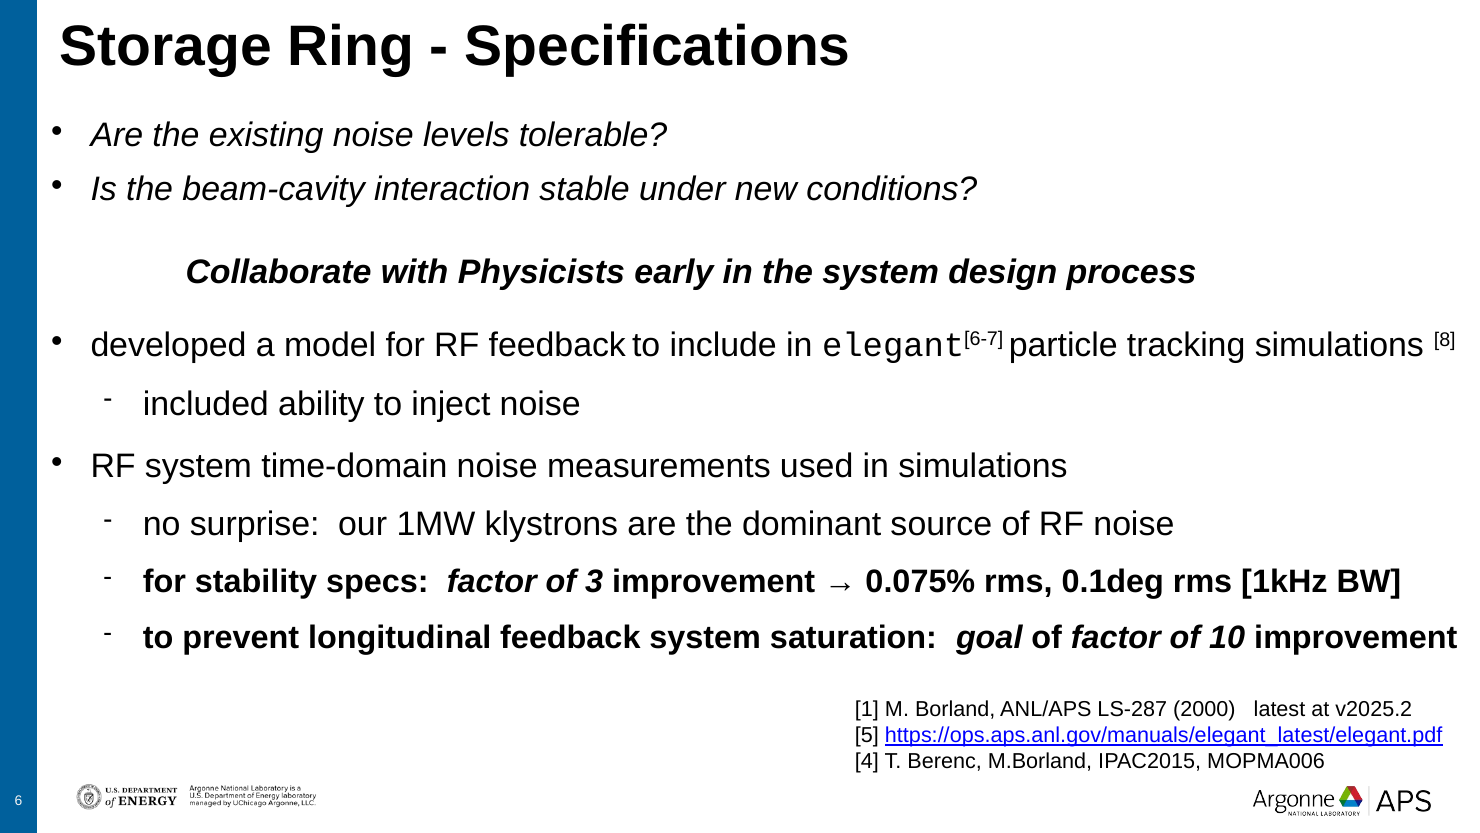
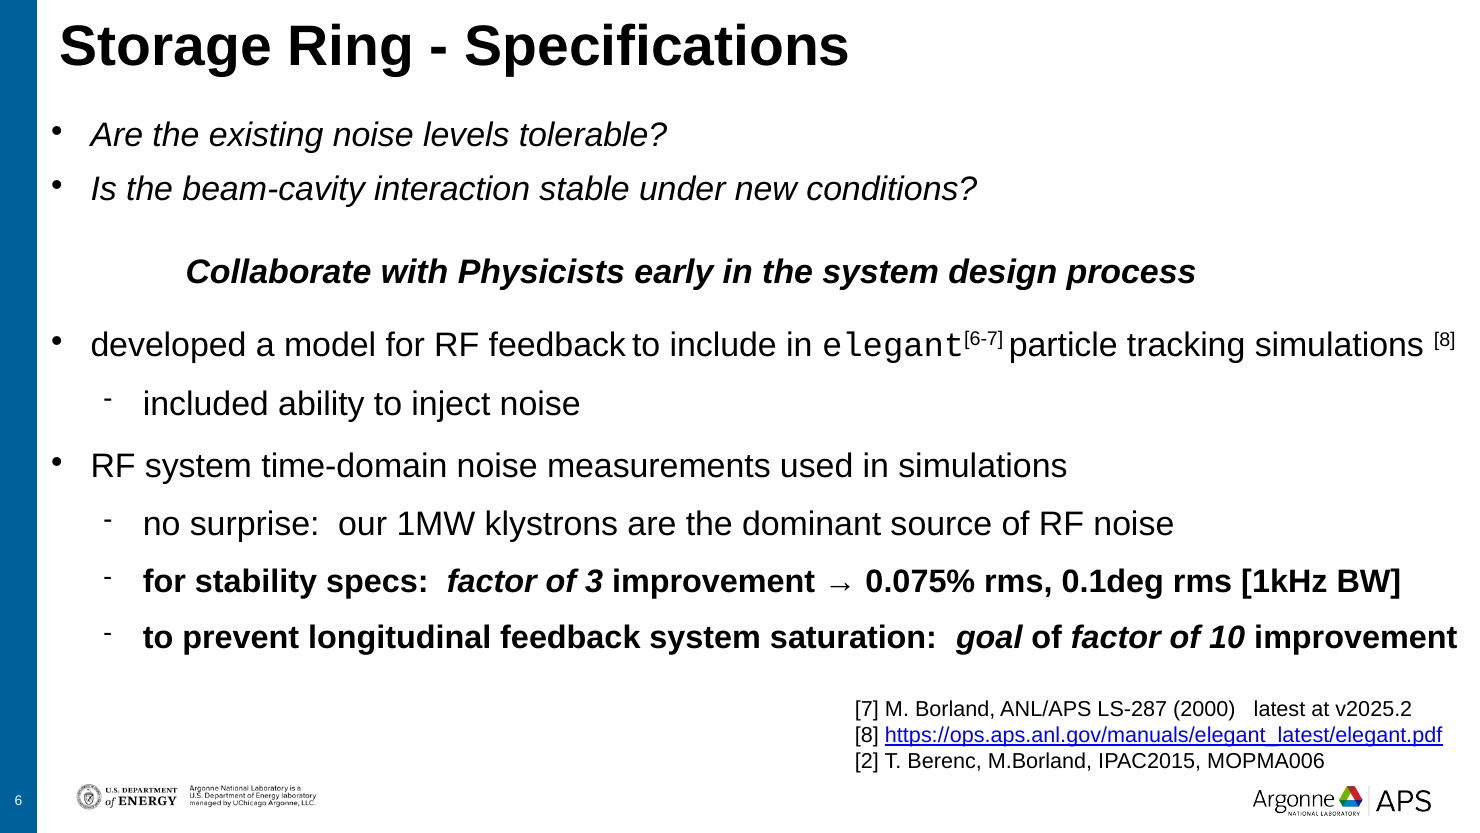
1: 1 -> 7 (867, 709)
5: 5 -> 8 (867, 735)
4: 4 -> 2 (867, 761)
